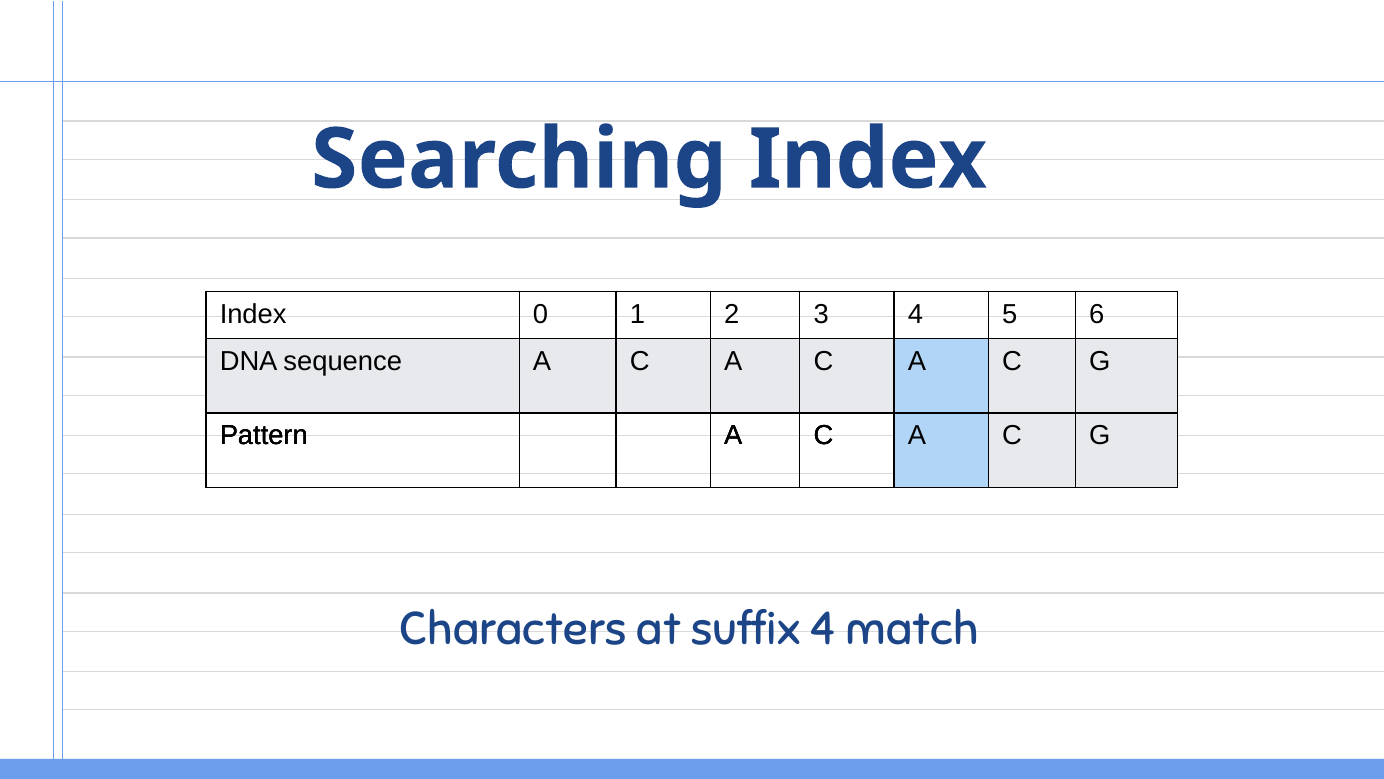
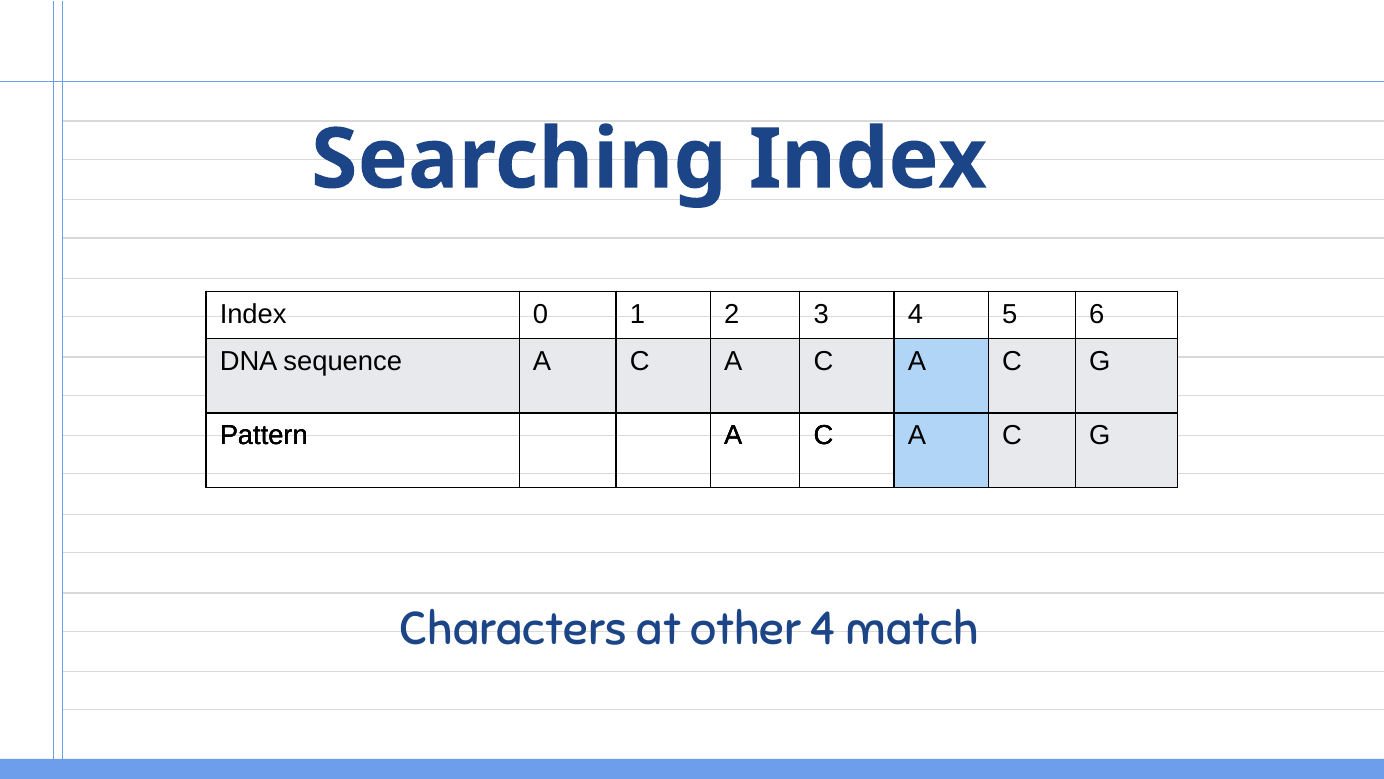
suffix: suffix -> other (746, 629)
